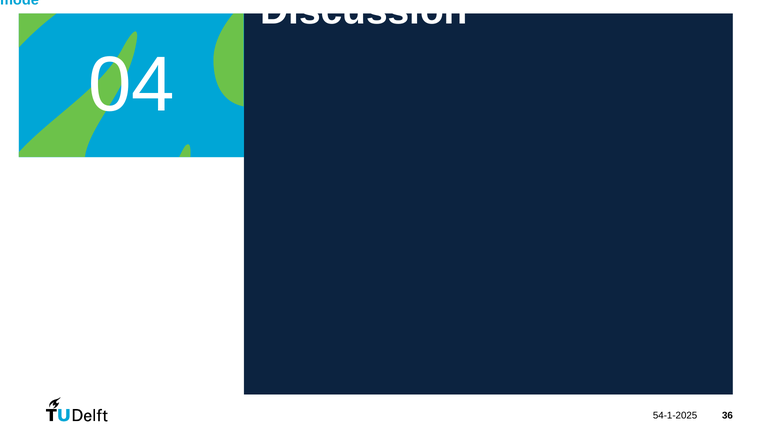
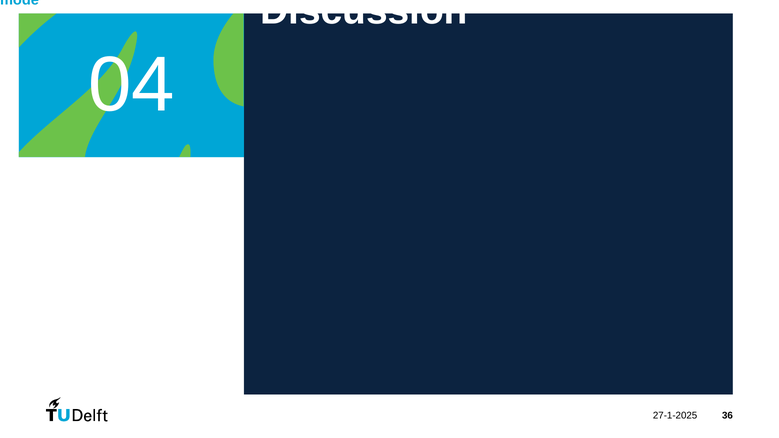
54-1-2025: 54-1-2025 -> 27-1-2025 (675, 416)
